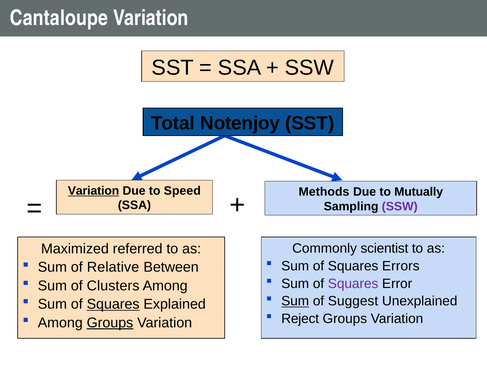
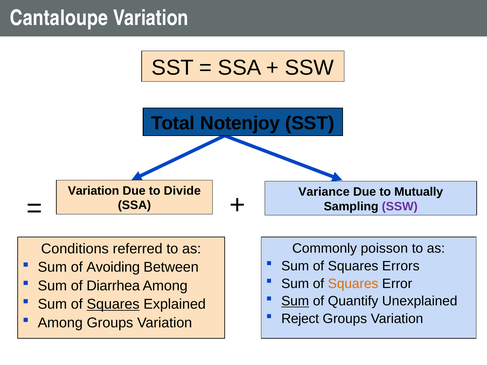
Variation underline: present -> none (94, 191)
Speed: Speed -> Divide (182, 191)
Methods: Methods -> Variance (324, 192)
scientist: scientist -> poisson (384, 249)
Maximized: Maximized -> Conditions (75, 249)
Relative: Relative -> Avoiding (113, 267)
Squares colour: purple -> orange (353, 284)
Clusters: Clusters -> Diarrhea (113, 286)
Suggest: Suggest -> Quantify (353, 301)
Groups underline: present -> none (110, 323)
